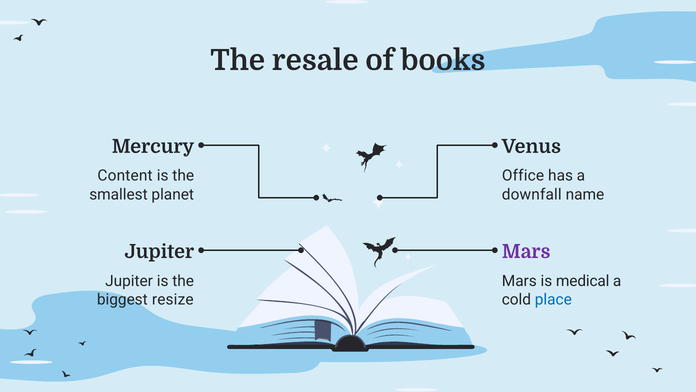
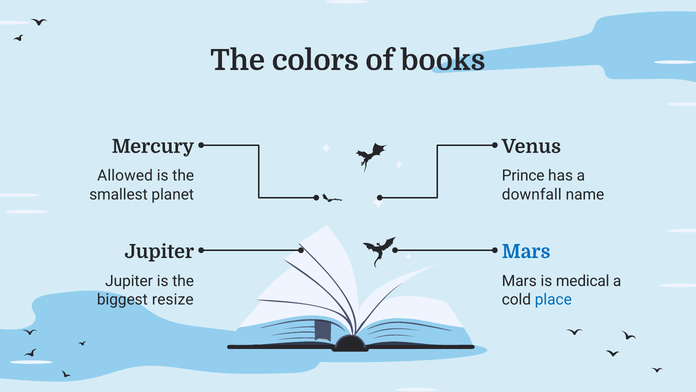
resale: resale -> colors (315, 60)
Content: Content -> Allowed (125, 176)
Office: Office -> Prince (523, 176)
Mars colour: purple -> blue (526, 251)
